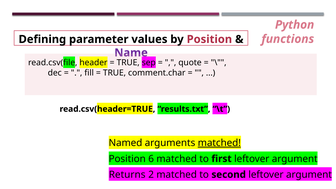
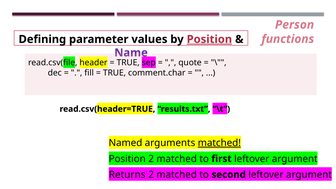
Python: Python -> Person (295, 25)
Position underline: none -> present (209, 39)
Position 6: 6 -> 2 (151, 159)
